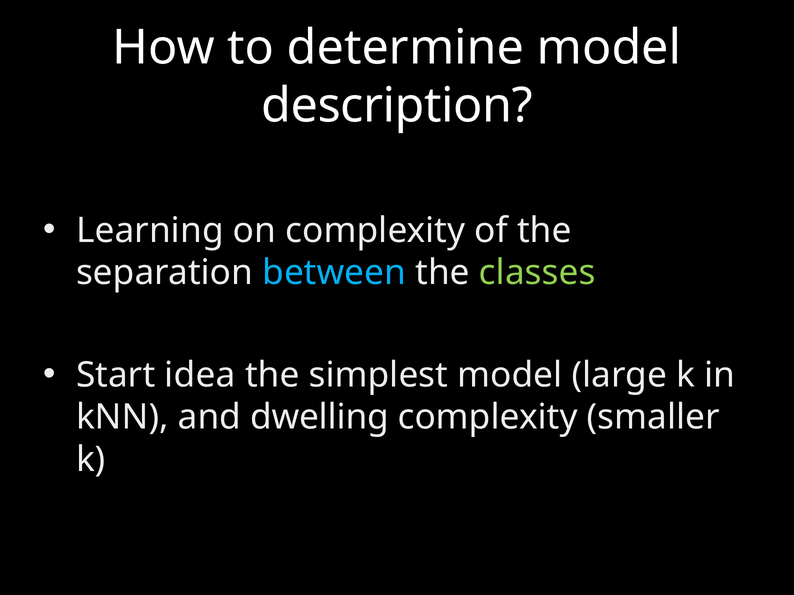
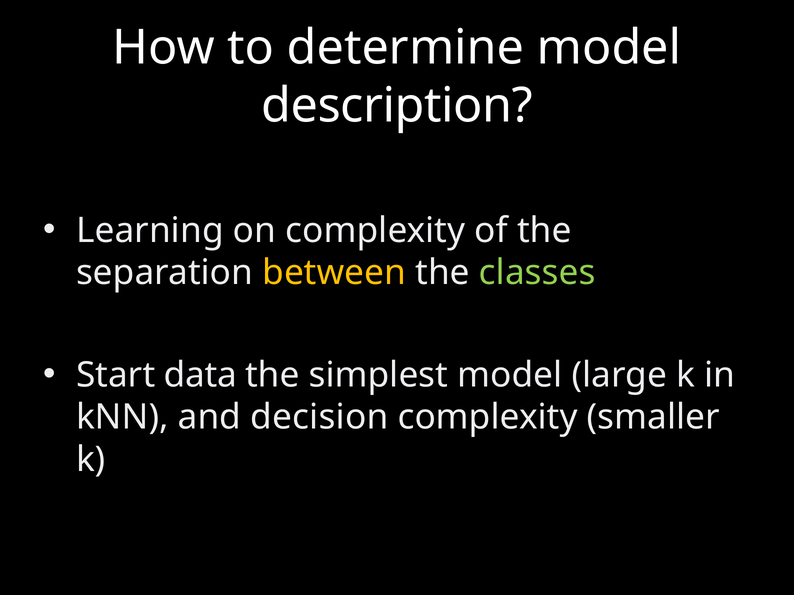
between colour: light blue -> yellow (334, 273)
idea: idea -> data (200, 375)
dwelling: dwelling -> decision (319, 418)
